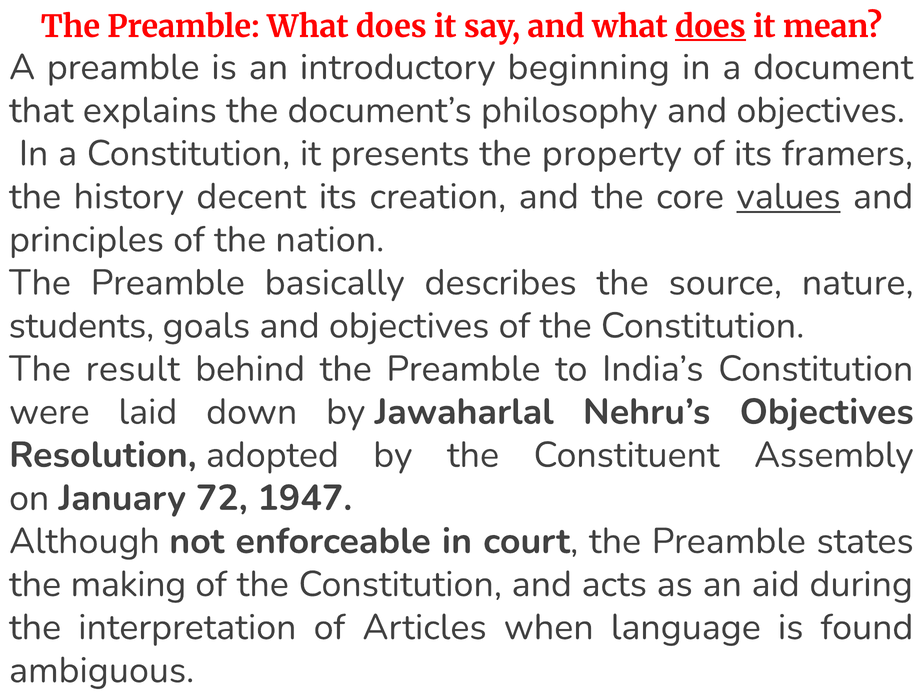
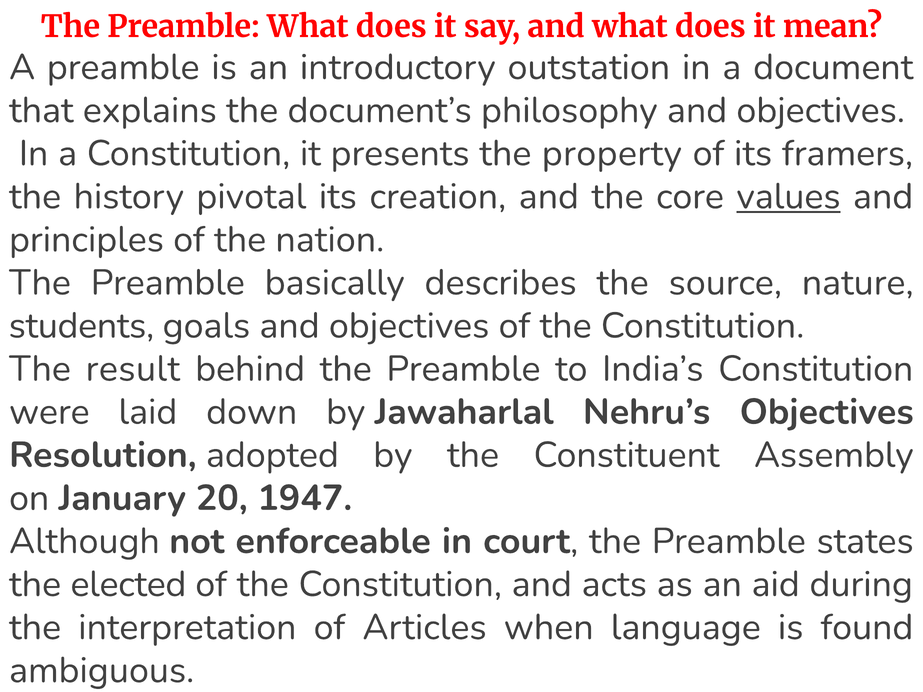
does underline: present -> none (710, 27)
beginning: beginning -> outstation (589, 67)
decent: decent -> pivotal (251, 197)
72: 72 -> 20 (222, 498)
making: making -> elected (128, 584)
